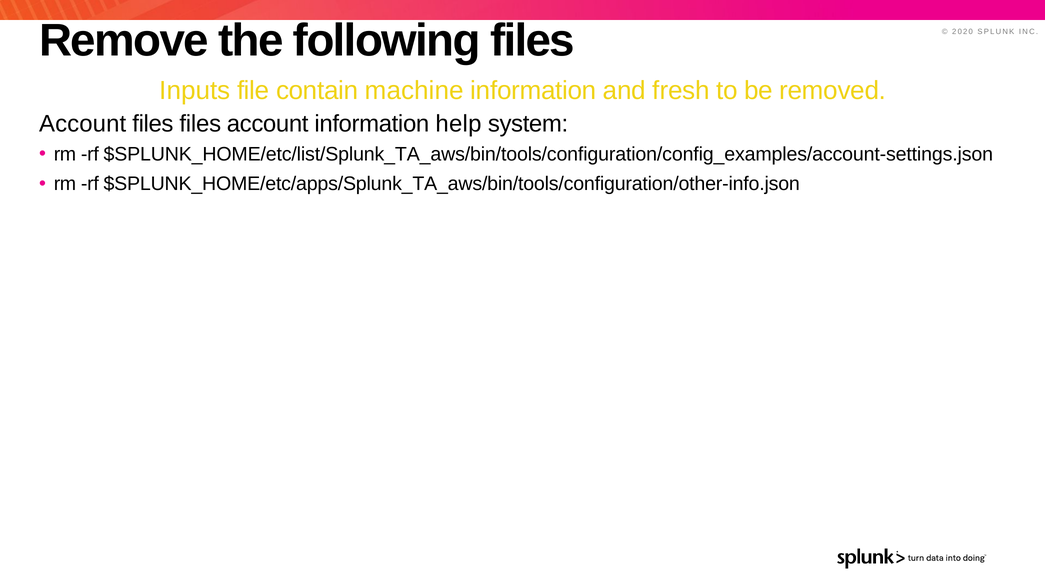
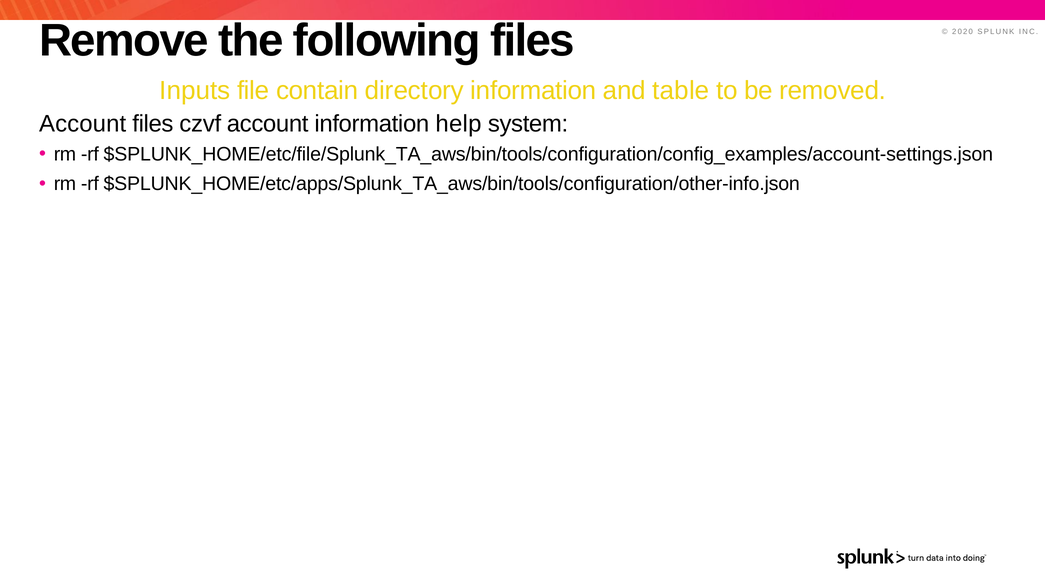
machine: machine -> directory (414, 91)
fresh: fresh -> table (681, 91)
files files: files -> czvf (200, 124)
$SPLUNK_HOME/etc/list/Splunk_TA_aws/bin/tools/configuration/config_examples/account-settings.json: $SPLUNK_HOME/etc/list/Splunk_TA_aws/bin/tools/configuration/config_examples/account-settings.json -> $SPLUNK_HOME/etc/file/Splunk_TA_aws/bin/tools/configuration/config_examples/account-settings.json (548, 154)
